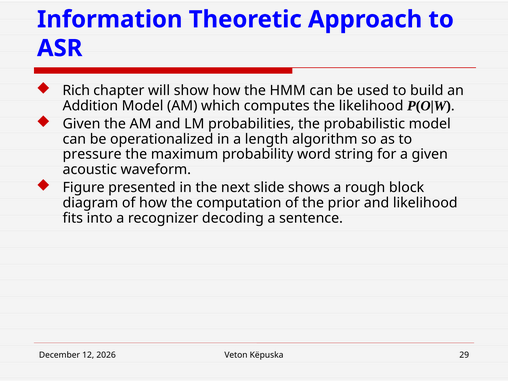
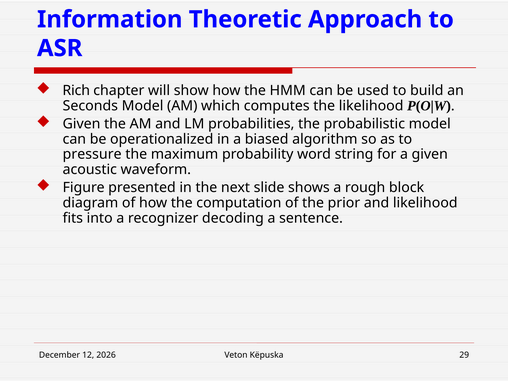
Addition: Addition -> Seconds (90, 106)
length: length -> biased (267, 139)
